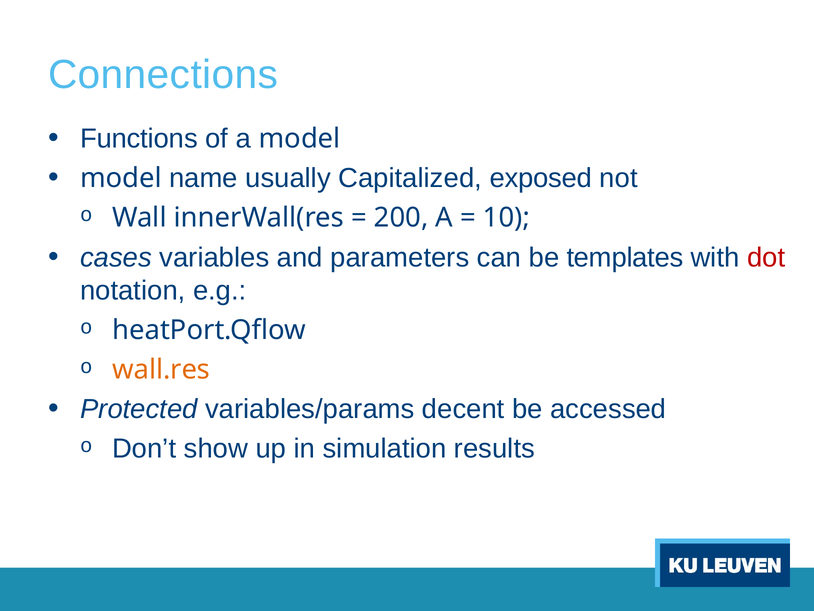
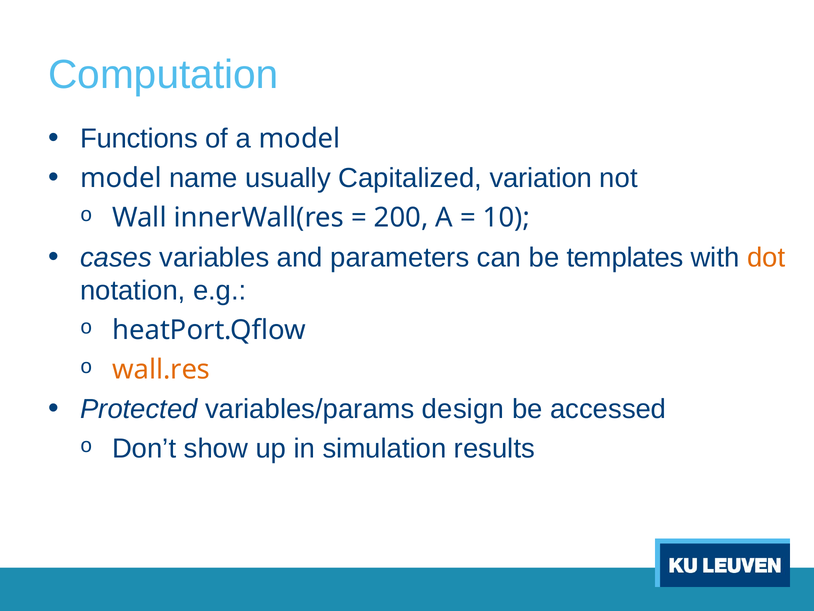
Connections: Connections -> Computation (163, 75)
exposed: exposed -> variation (541, 178)
dot colour: red -> orange (766, 257)
decent: decent -> design (463, 409)
